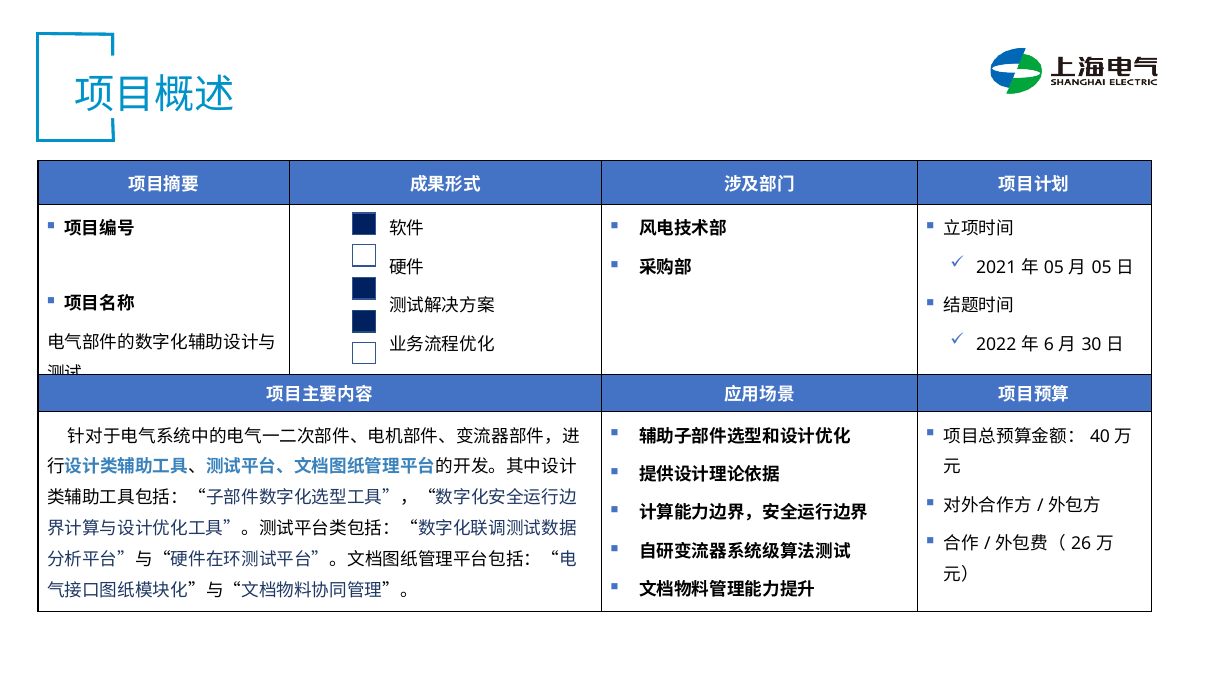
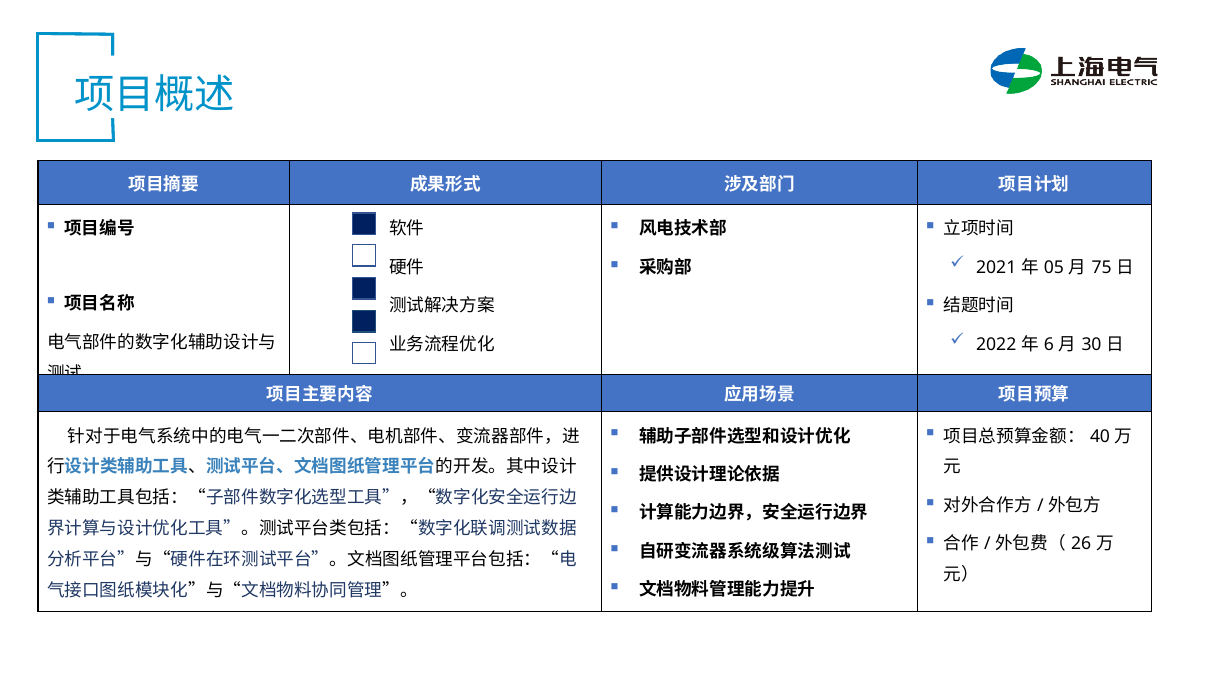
05: 05 -> 75 (1102, 267)
